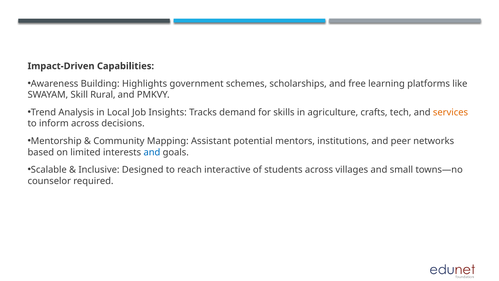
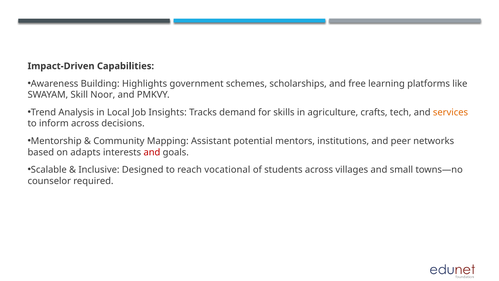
Rural: Rural -> Noor (103, 95)
limited: limited -> adapts (85, 152)
and colour: blue -> red (152, 152)
interactive: interactive -> vocational (227, 170)
